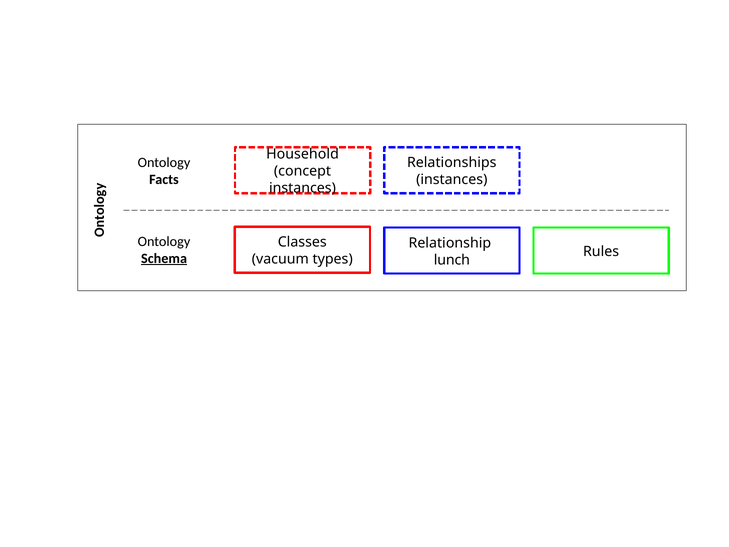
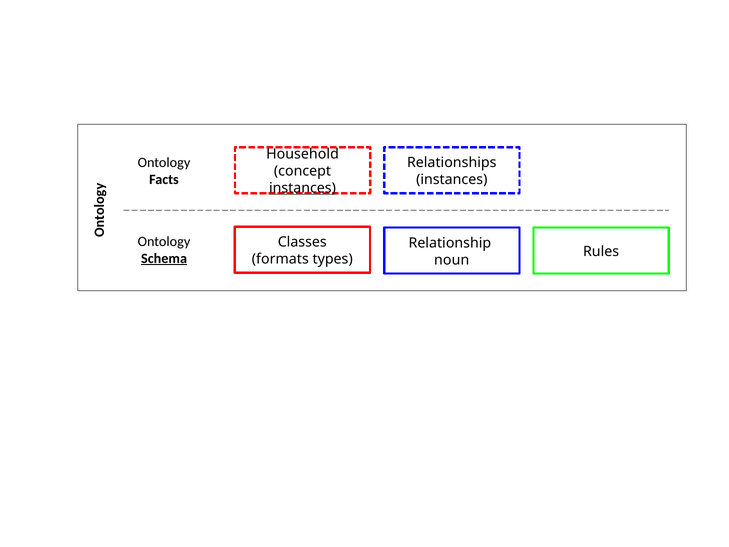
instances underline: none -> present (302, 188)
vacuum: vacuum -> formats (280, 259)
lunch: lunch -> noun (452, 260)
